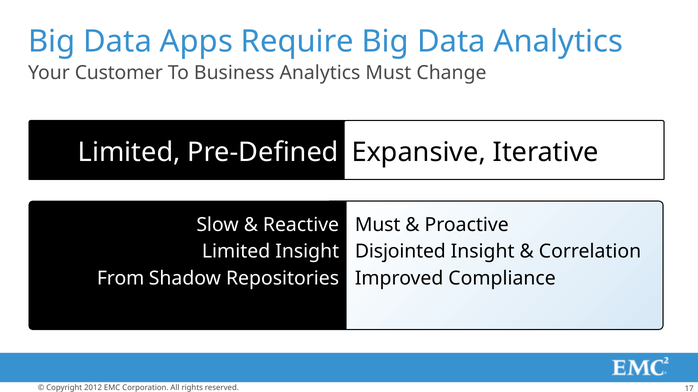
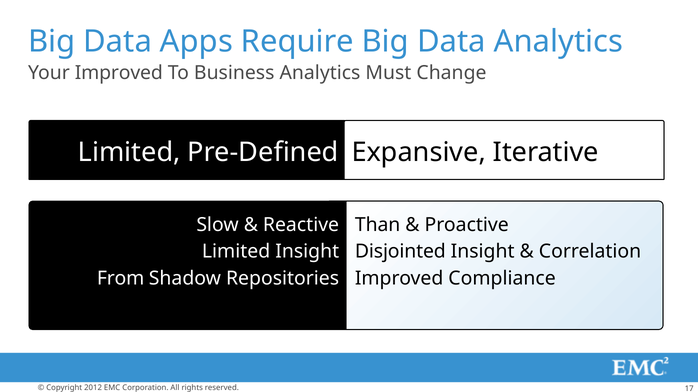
Your Customer: Customer -> Improved (119, 73)
Must: Must -> Than (378, 225)
